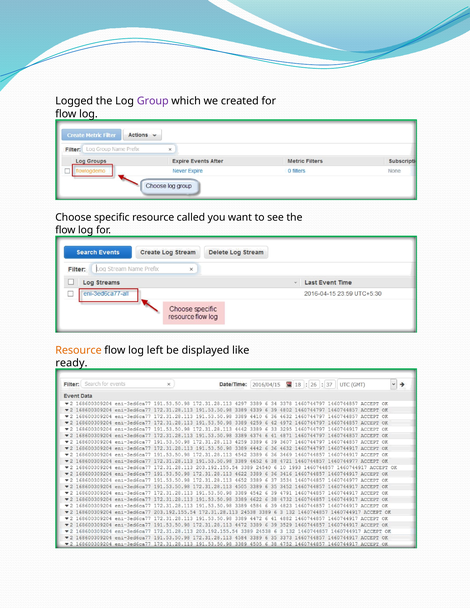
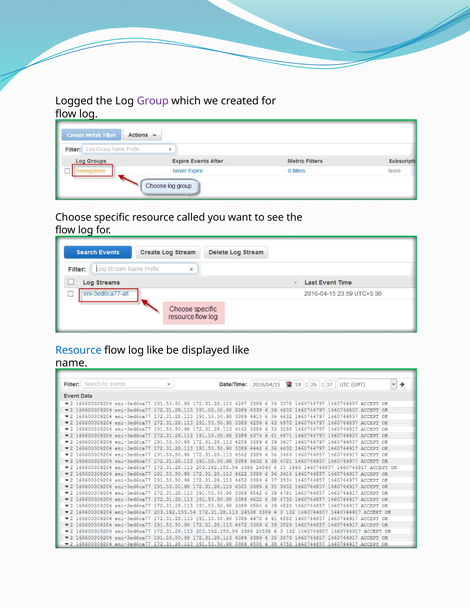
Resource colour: orange -> blue (78, 350)
log left: left -> like (155, 350)
ready: ready -> name (71, 363)
